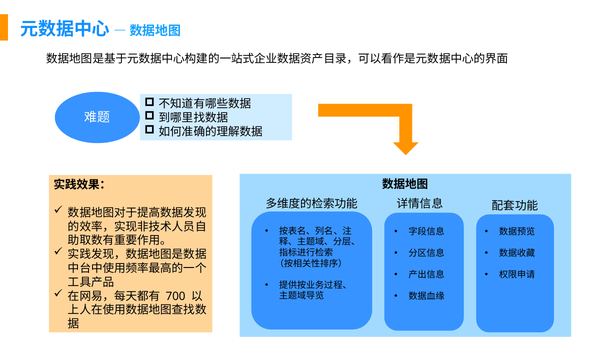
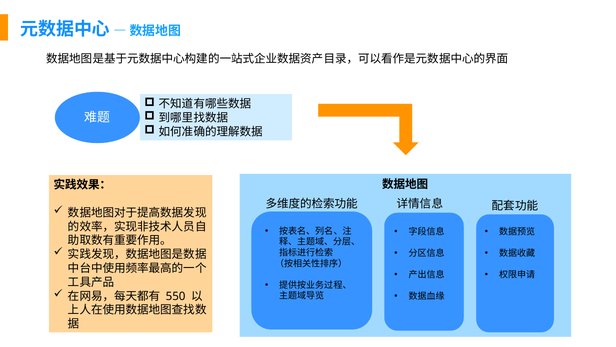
700: 700 -> 550 (176, 296)
